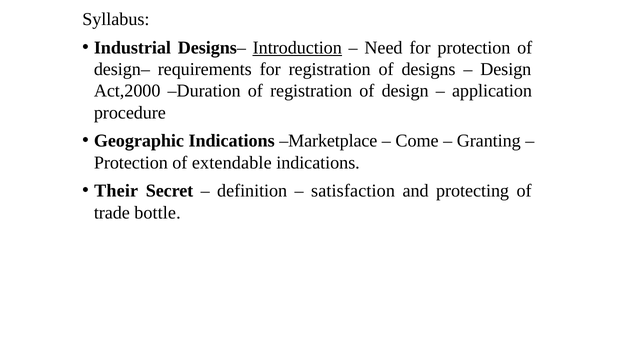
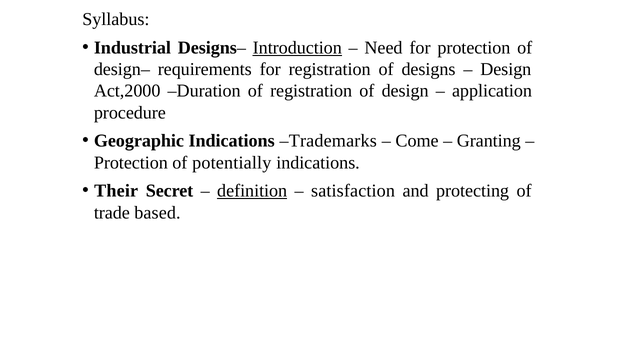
Marketplace: Marketplace -> Trademarks (328, 141)
extendable: extendable -> potentially (232, 163)
definition underline: none -> present (252, 191)
bottle: bottle -> based (157, 213)
